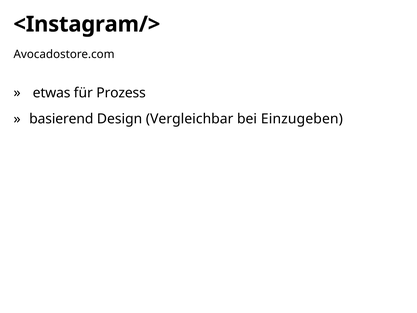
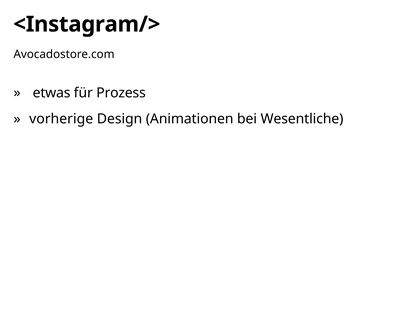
basierend: basierend -> vorherige (61, 119)
Vergleichbar: Vergleichbar -> Animationen (190, 119)
Einzugeben: Einzugeben -> Wesentliche (302, 119)
